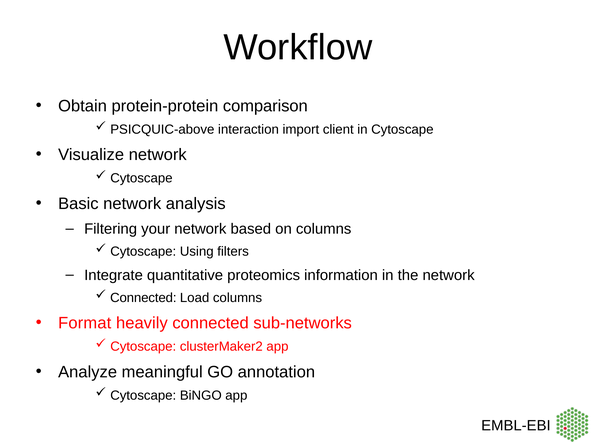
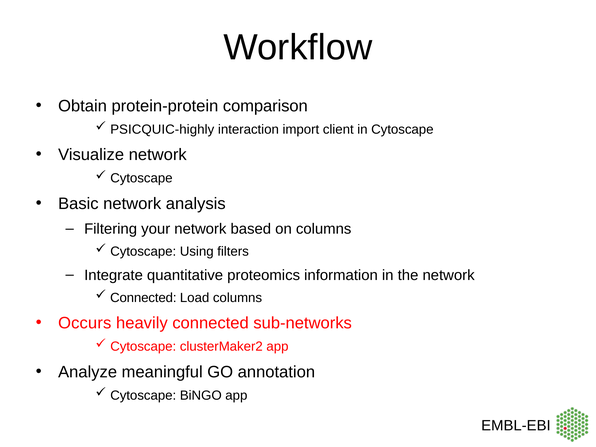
PSICQUIC-above: PSICQUIC-above -> PSICQUIC-highly (162, 129)
Format: Format -> Occurs (85, 323)
